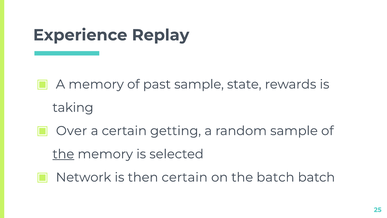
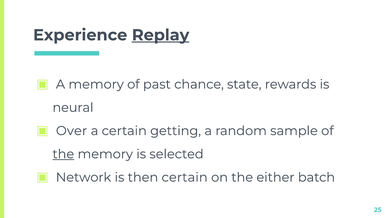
Replay underline: none -> present (161, 35)
past sample: sample -> chance (199, 84)
taking: taking -> neural (73, 107)
the batch: batch -> either (275, 177)
